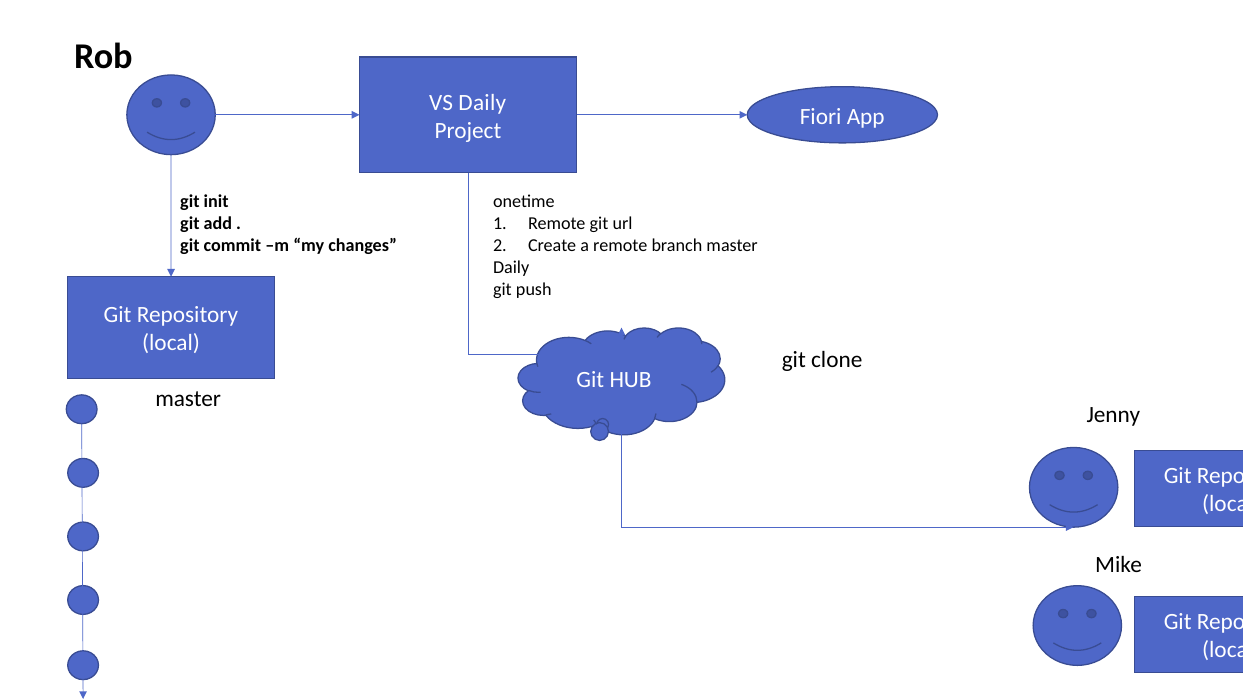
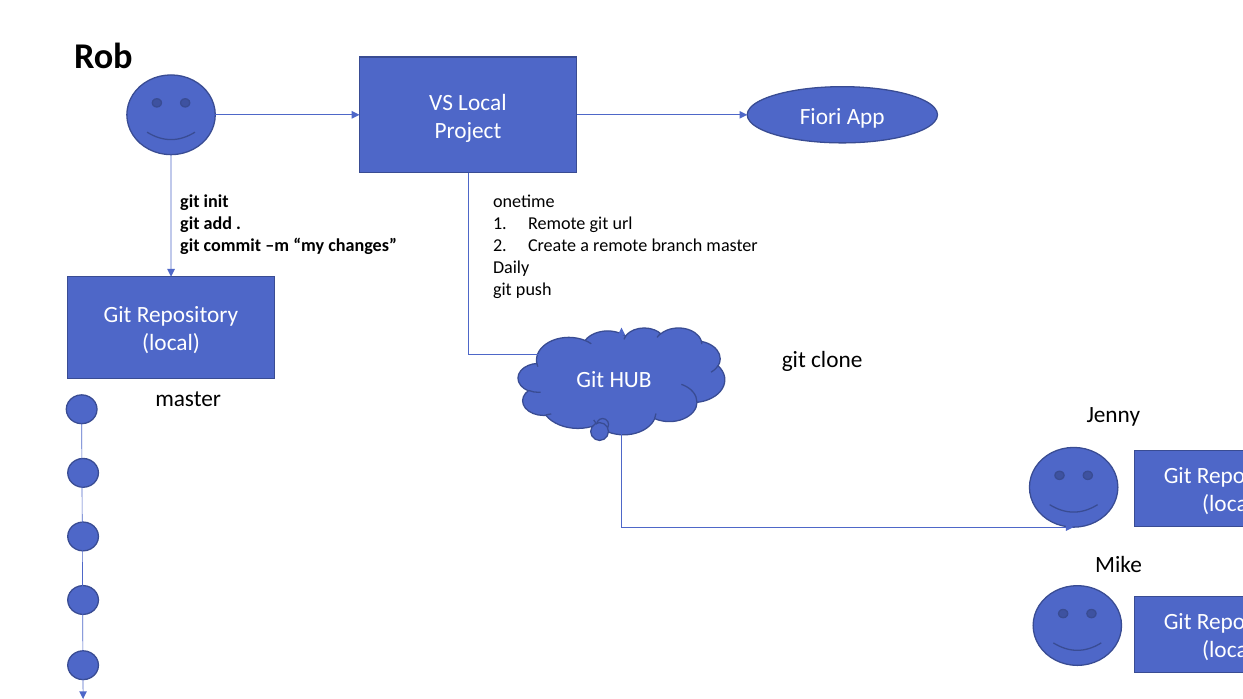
VS Daily: Daily -> Local (482, 102)
